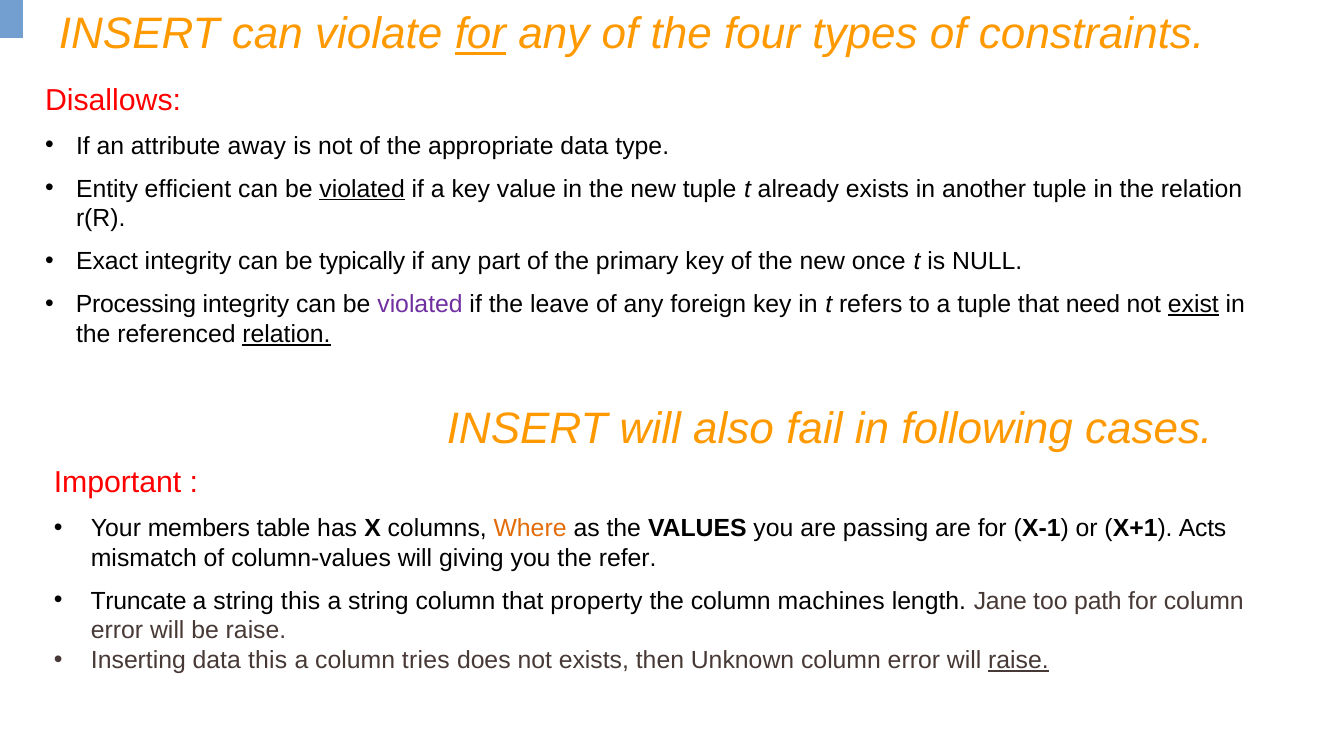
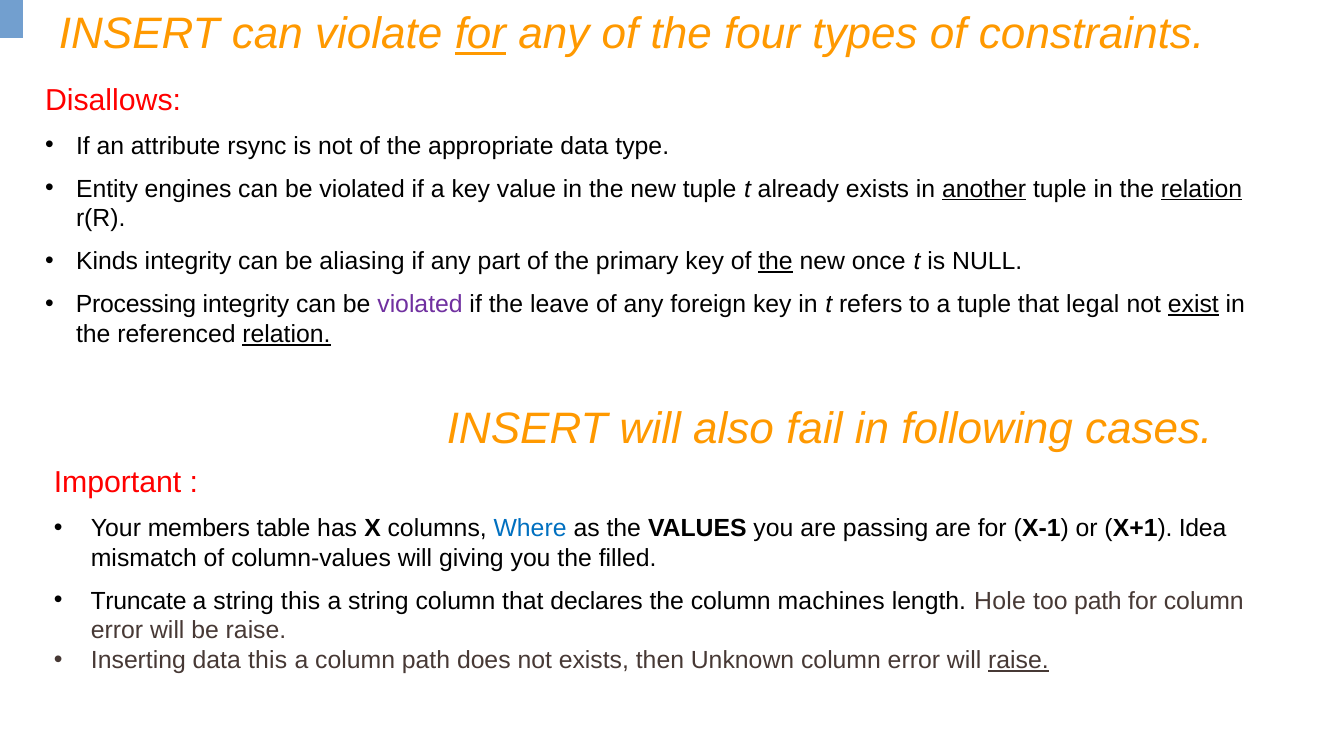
away: away -> rsync (257, 146)
efficient: efficient -> engines (188, 189)
violated underline: present -> none (362, 189)
another underline: none -> present (984, 189)
relation underline: none -> present (1202, 189)
Exact: Exact -> Kinds (107, 262)
typically: typically -> aliasing (362, 262)
the underline: none -> present (776, 262)
need: need -> legal (1093, 305)
Where colour: orange -> blue (530, 529)
Acts: Acts -> Idea (1203, 529)
refer: refer -> filled (628, 558)
property: property -> declares (597, 601)
Jane: Jane -> Hole (1000, 601)
column tries: tries -> path (426, 661)
